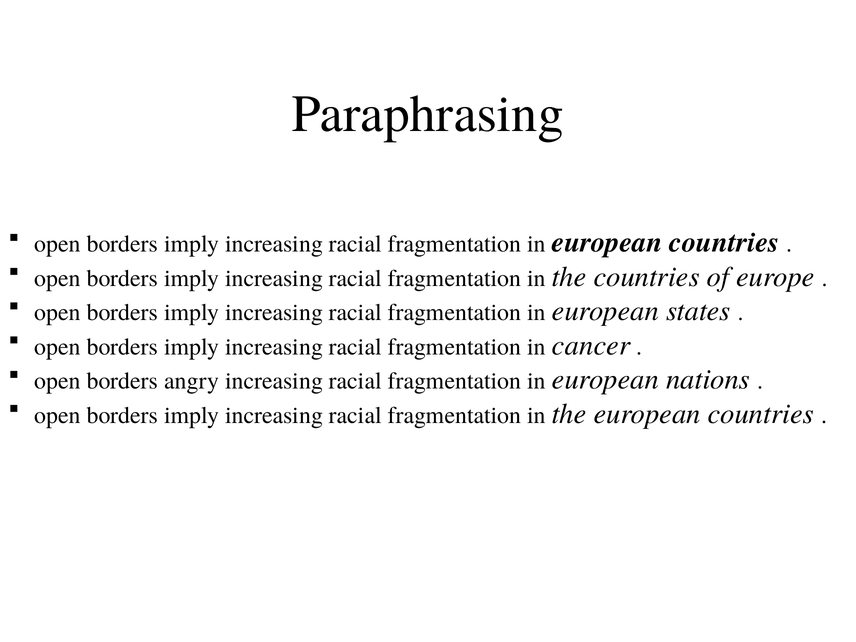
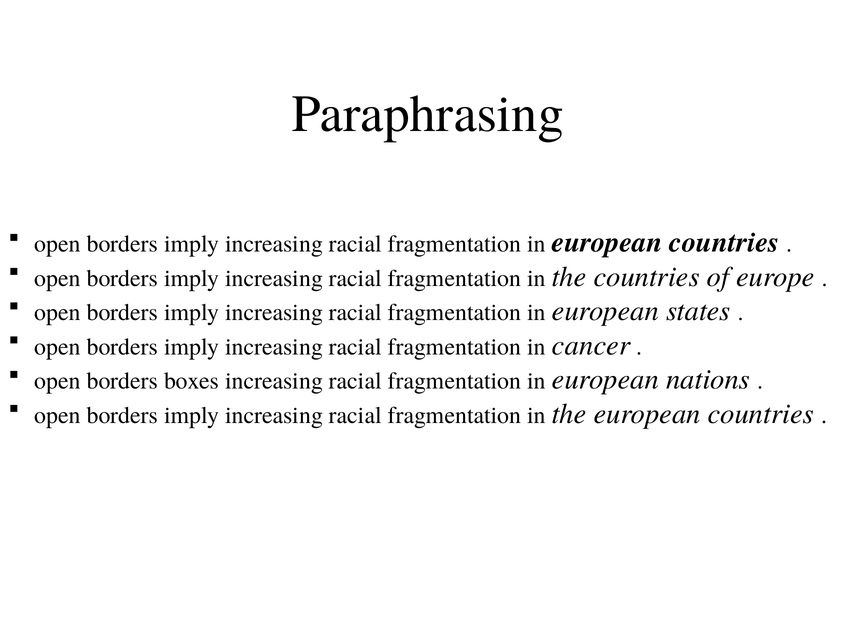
angry: angry -> boxes (192, 381)
